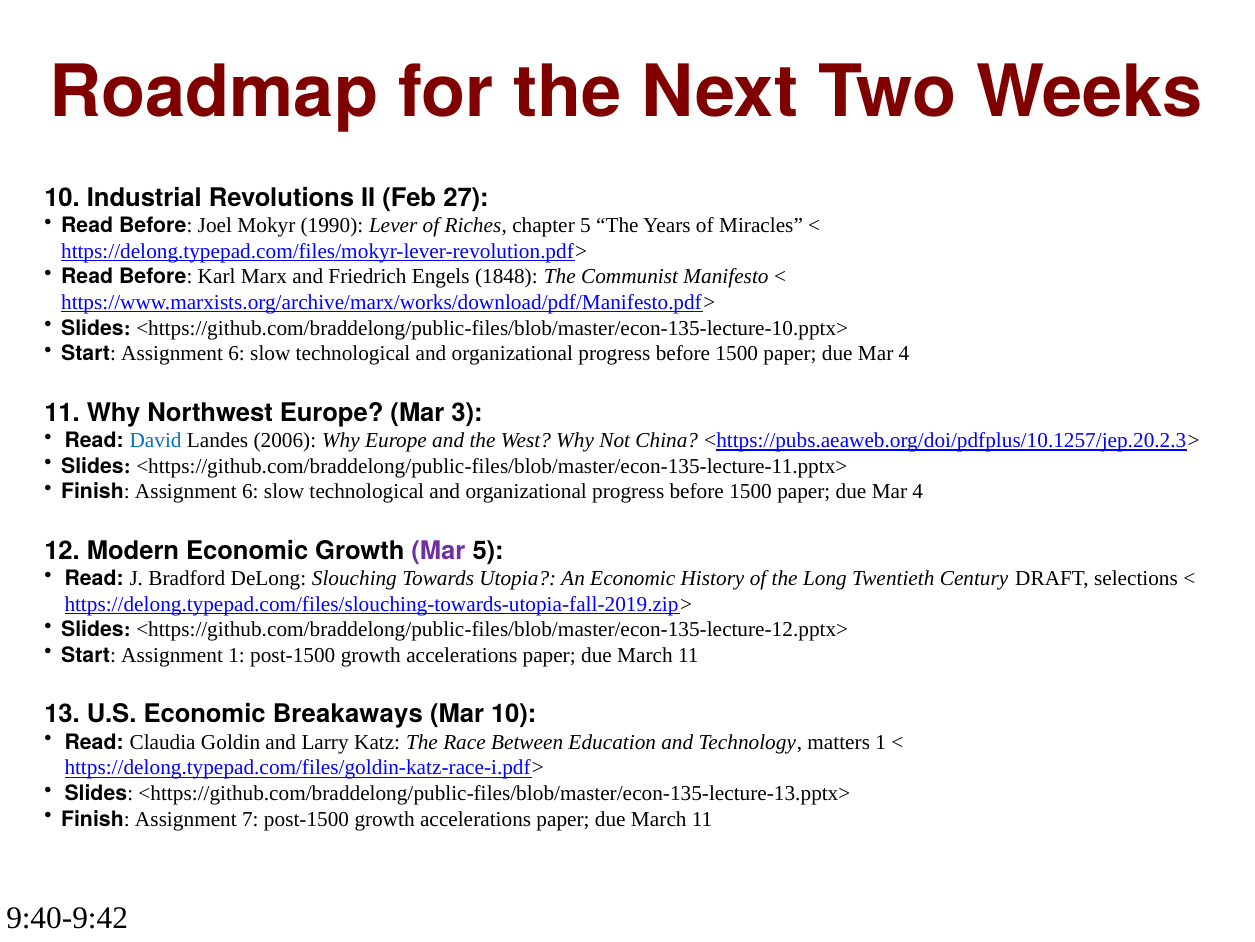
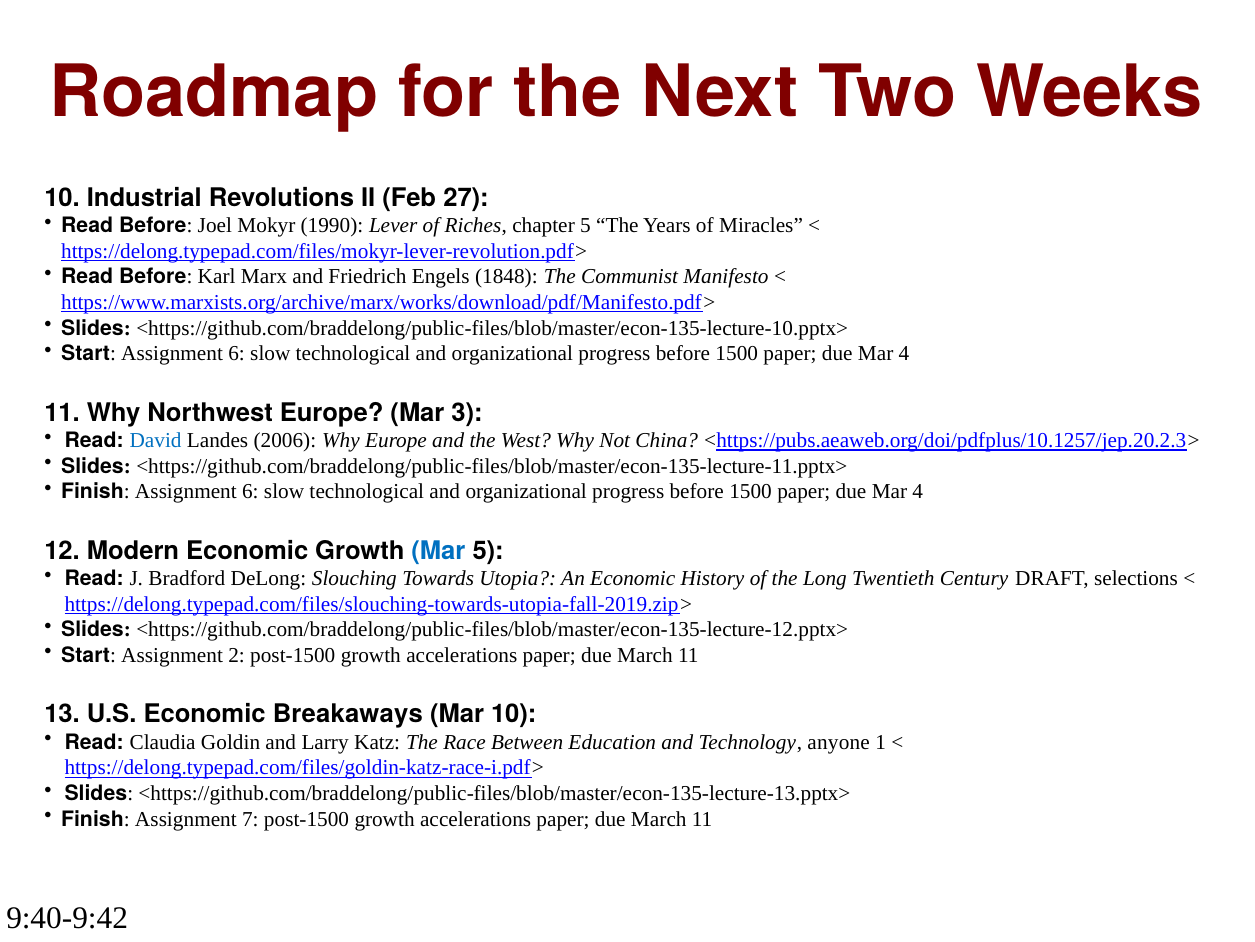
Mar colour: purple -> blue (438, 550)
Assignment 1: 1 -> 2 (237, 655)
matters: matters -> anyone (839, 742)
